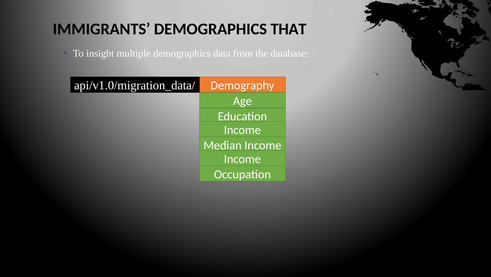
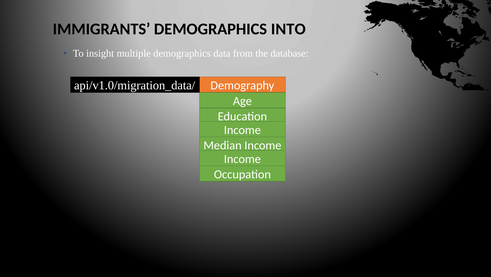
THAT: THAT -> INTO (288, 29)
